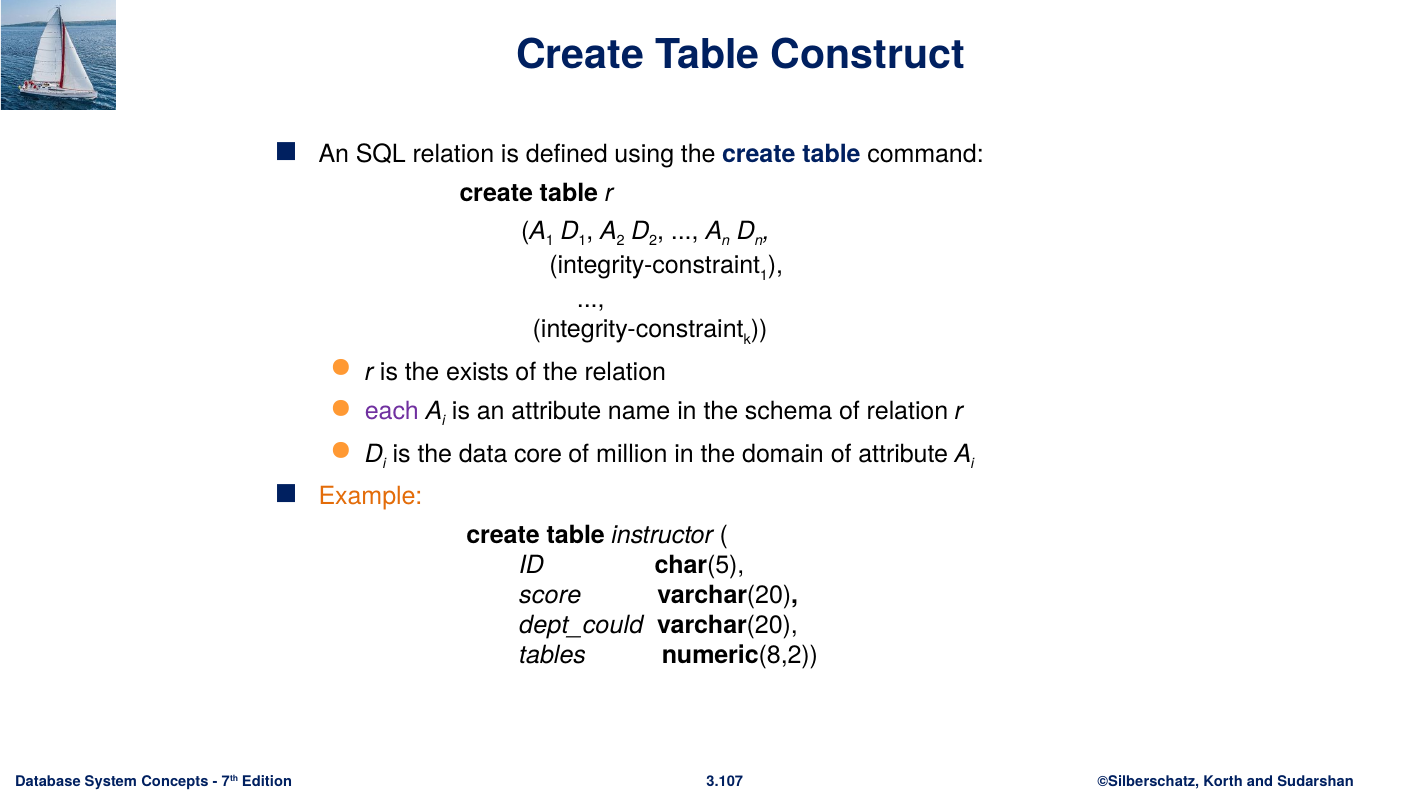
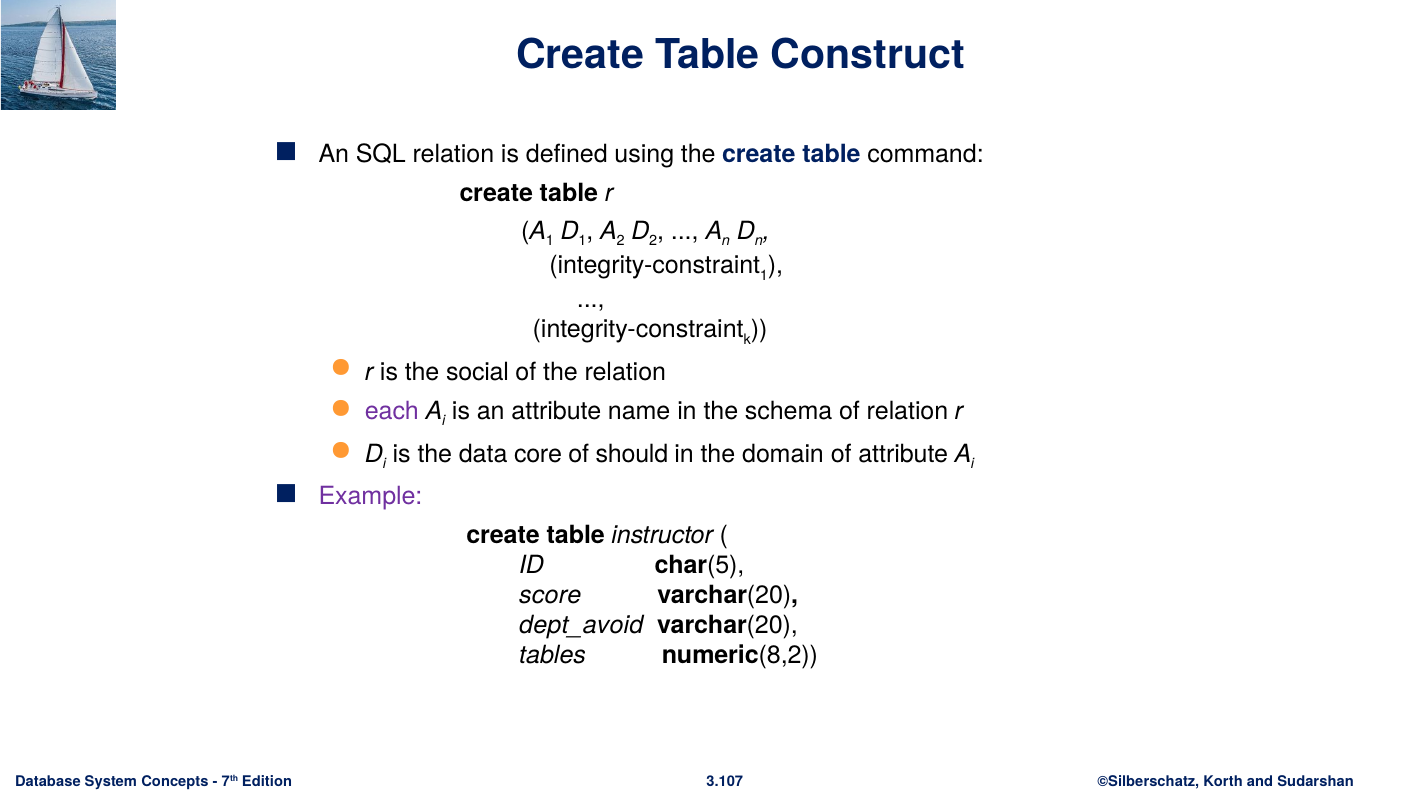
exists: exists -> social (478, 372)
million: million -> should (632, 454)
Example colour: orange -> purple (370, 496)
dept_could: dept_could -> dept_avoid (581, 625)
